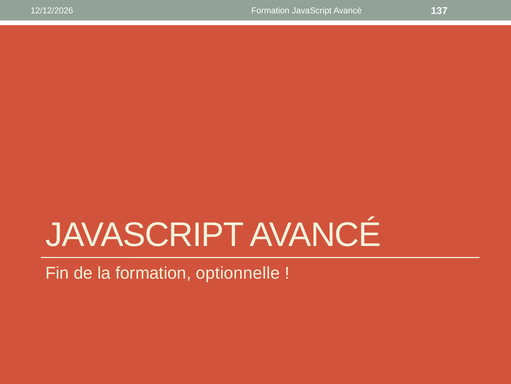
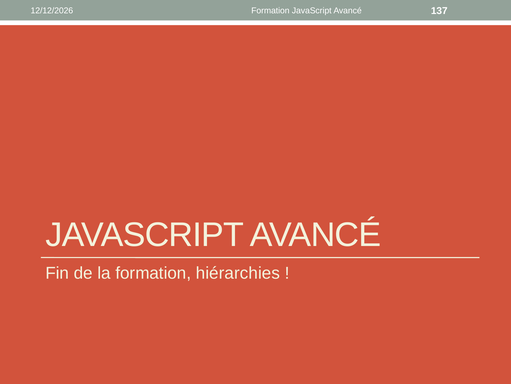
optionnelle: optionnelle -> hiérarchies (238, 273)
